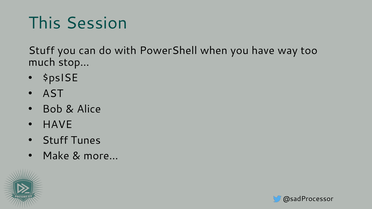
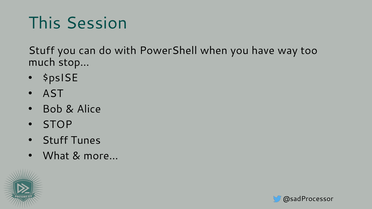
HAVE: HAVE -> STOP (57, 125)
Make: Make -> What (56, 156)
